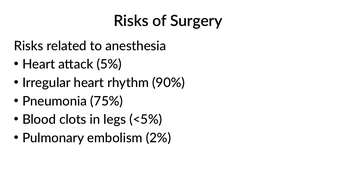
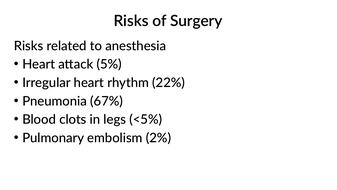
90%: 90% -> 22% (169, 83)
75%: 75% -> 67% (107, 101)
